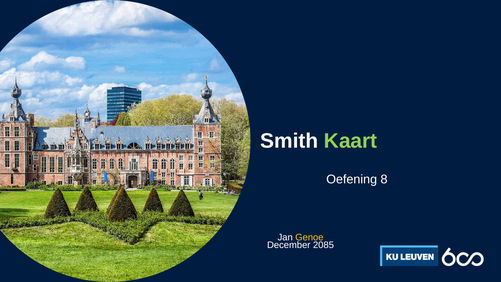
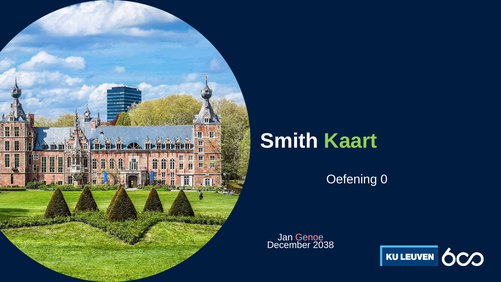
8: 8 -> 0 (384, 179)
Genoe colour: yellow -> pink (309, 237)
2085: 2085 -> 2038 (323, 245)
